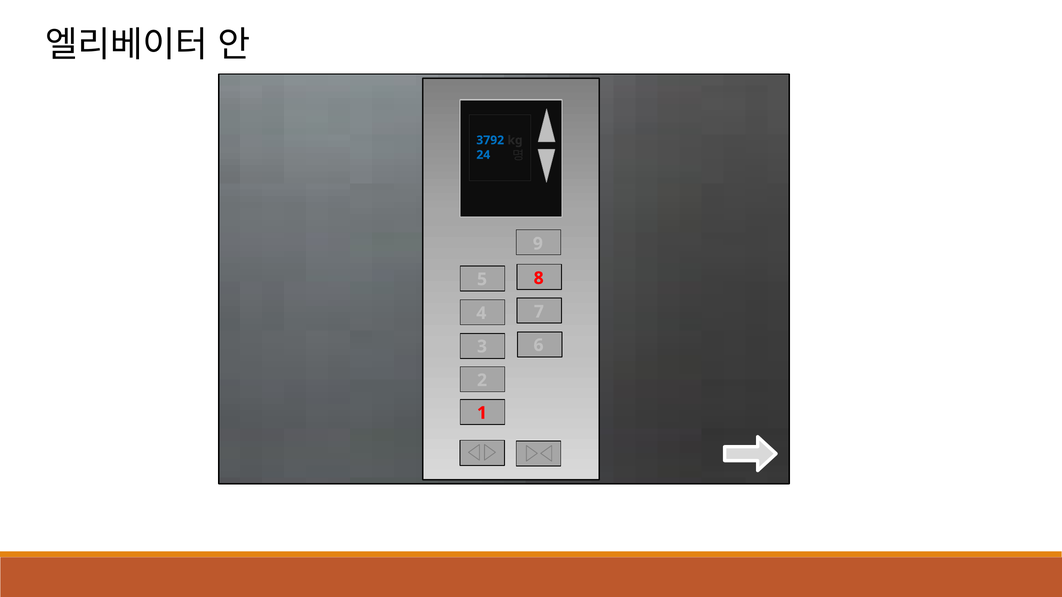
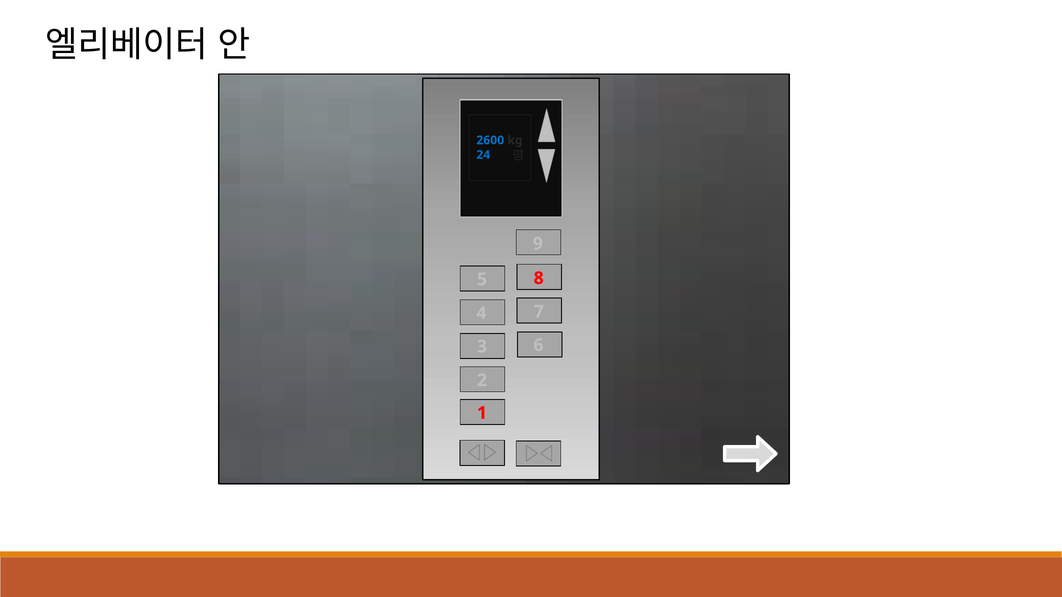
3792: 3792 -> 2600 (490, 140)
